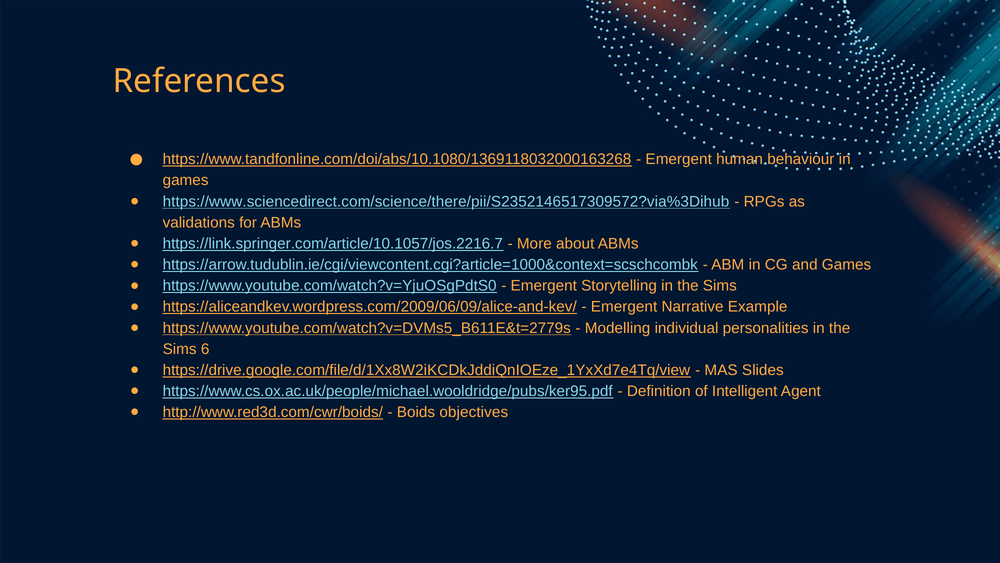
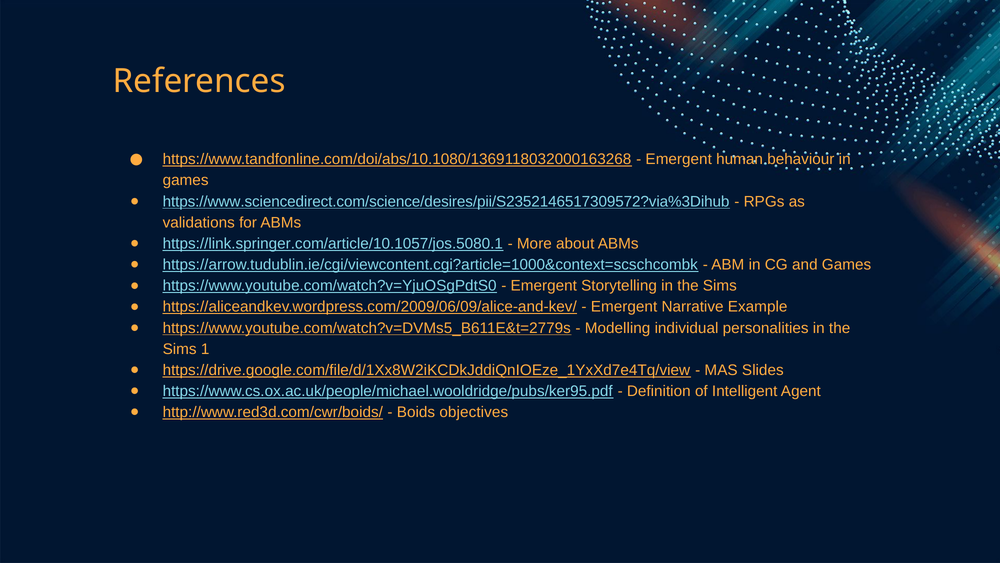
https://www.sciencedirect.com/science/there/pii/S2352146517309572?via%3Dihub: https://www.sciencedirect.com/science/there/pii/S2352146517309572?via%3Dihub -> https://www.sciencedirect.com/science/desires/pii/S2352146517309572?via%3Dihub (446, 201)
https://link.springer.com/article/10.1057/jos.2216.7: https://link.springer.com/article/10.1057/jos.2216.7 -> https://link.springer.com/article/10.1057/jos.5080.1 (333, 243)
6: 6 -> 1 (205, 349)
